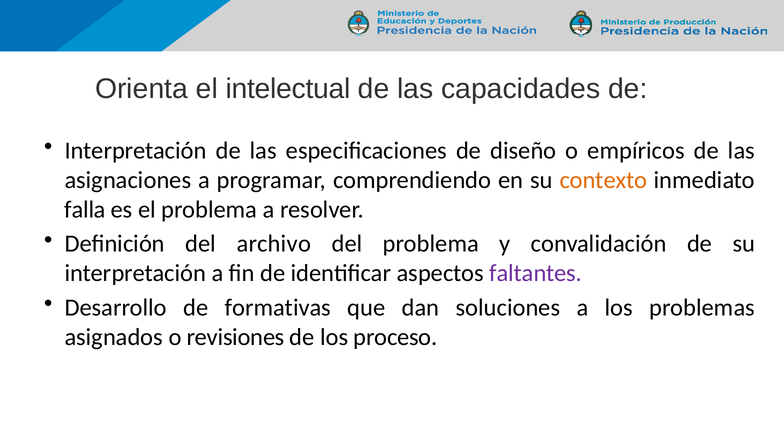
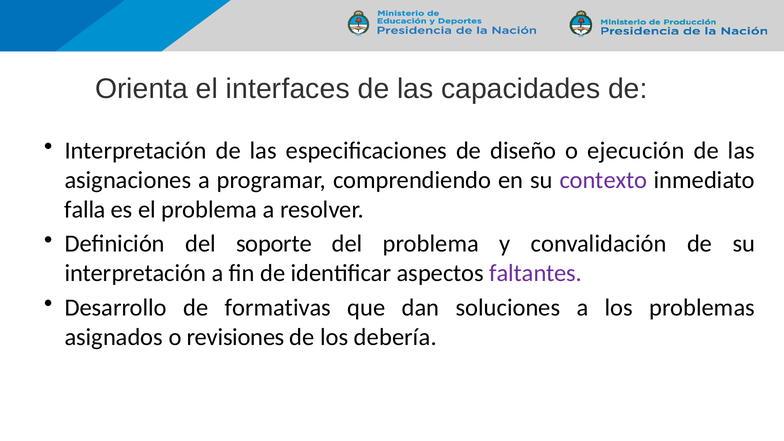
intelectual: intelectual -> interfaces (288, 89)
empíricos: empíricos -> ejecución (636, 151)
contexto colour: orange -> purple (603, 180)
archivo: archivo -> soporte (274, 244)
proceso: proceso -> debería (395, 337)
